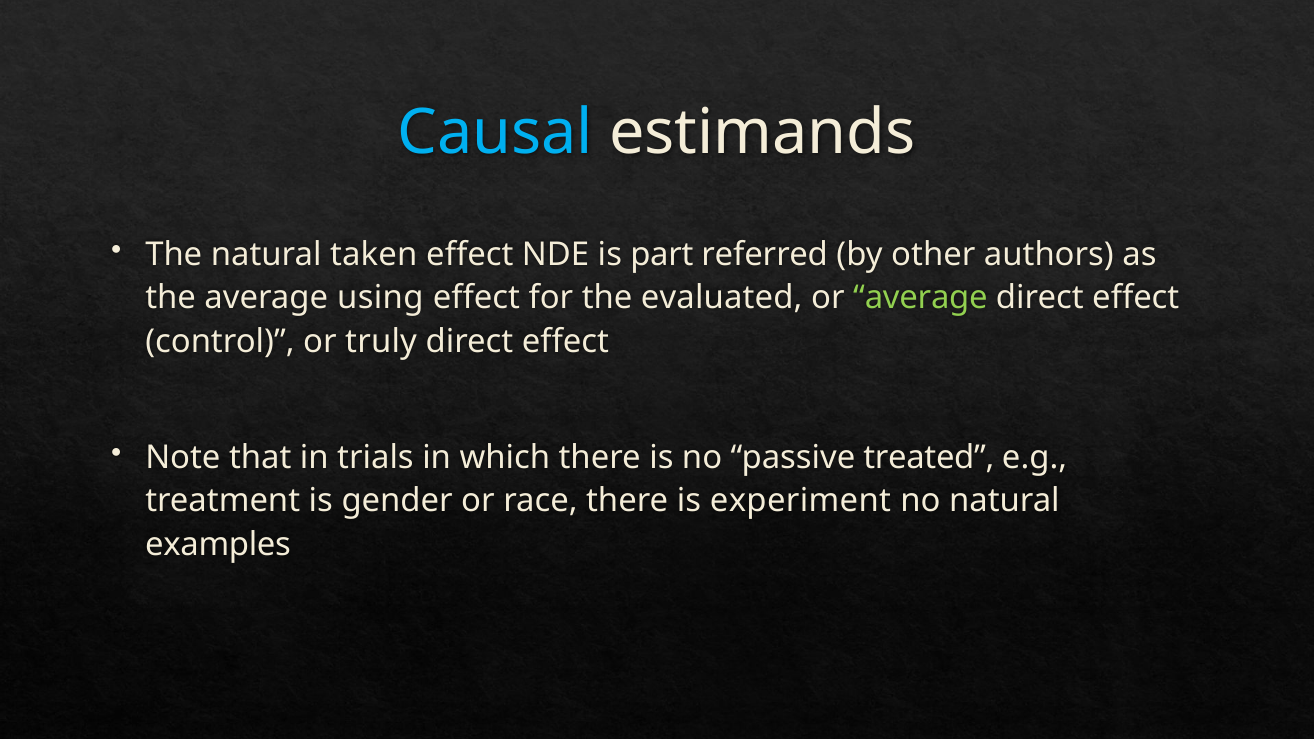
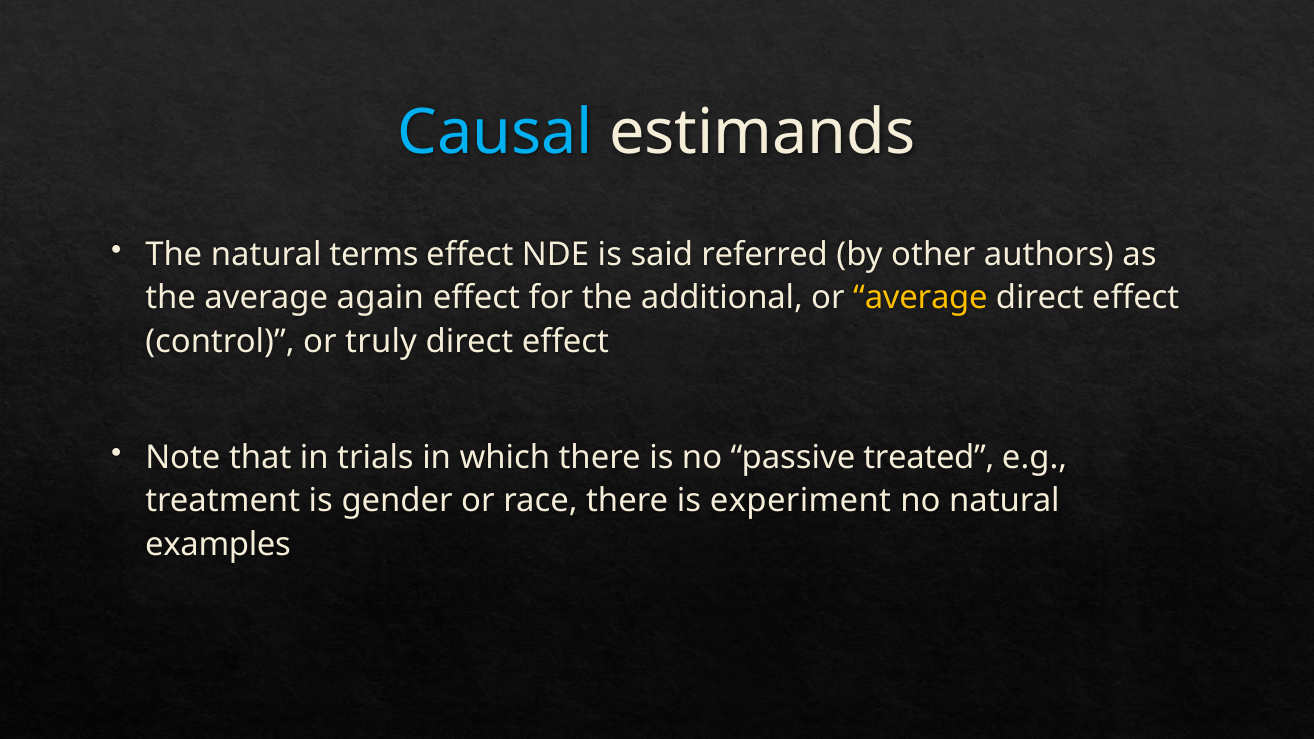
taken: taken -> terms (374, 255)
part: part -> said (662, 255)
using: using -> again (380, 298)
evaluated: evaluated -> additional (722, 298)
average colour: light green -> yellow (920, 298)
